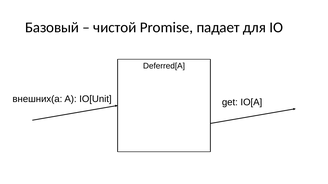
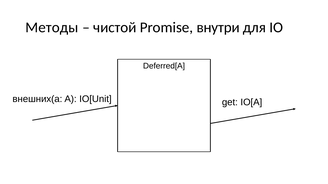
Базовый: Базовый -> Методы (52, 28)
падает: падает -> внутри (218, 28)
